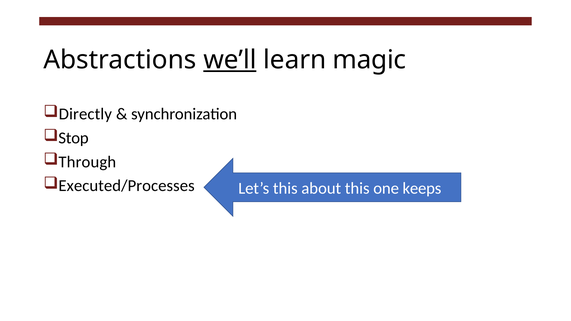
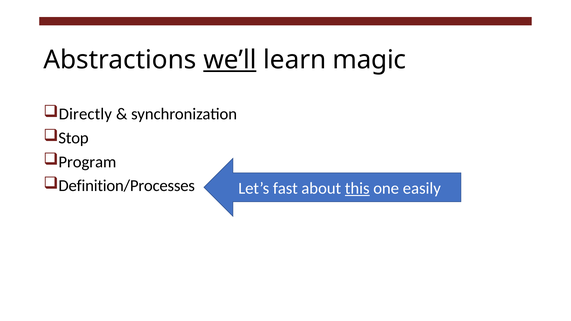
Through: Through -> Program (87, 162)
Executed/Processes: Executed/Processes -> Definition/Processes (127, 186)
Let’s this: this -> fast (285, 189)
this underline: none -> present (357, 189)
keeps: keeps -> easily (422, 189)
